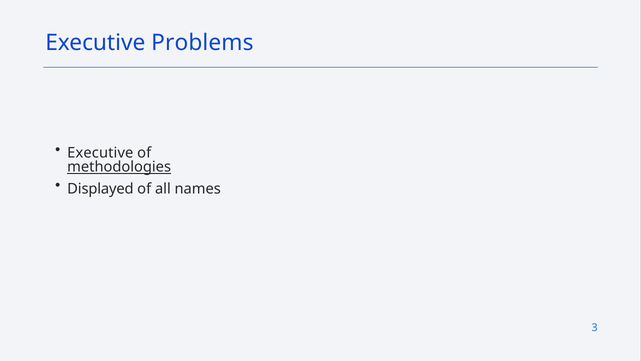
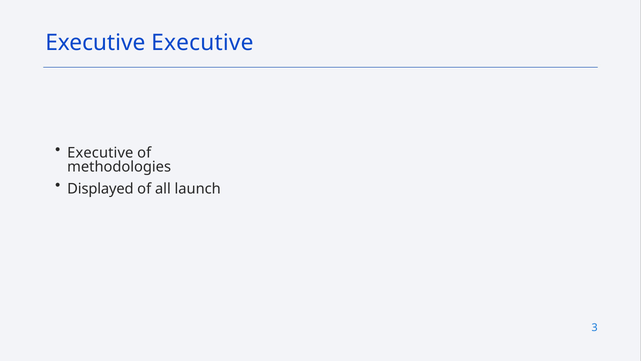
Executive Problems: Problems -> Executive (202, 43)
methodologies underline: present -> none (119, 167)
names: names -> launch (198, 188)
